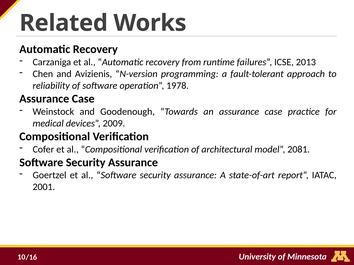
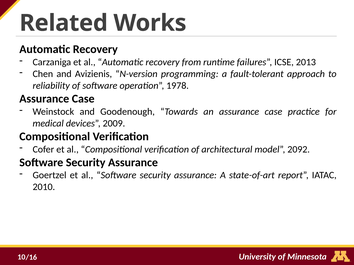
2081: 2081 -> 2092 (299, 150)
2001: 2001 -> 2010 (44, 187)
